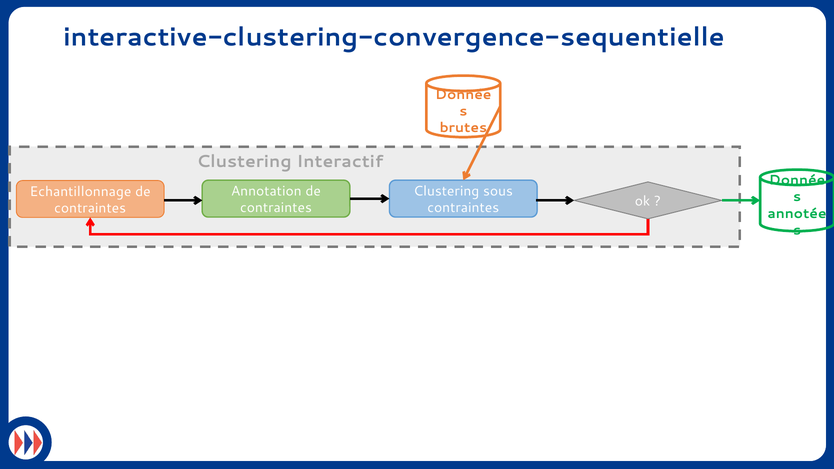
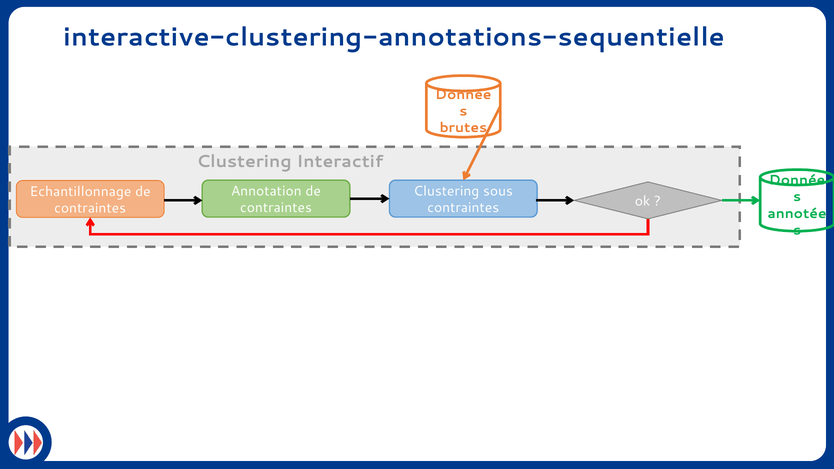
interactive-clustering-convergence-sequentielle: interactive-clustering-convergence-sequentielle -> interactive-clustering-annotations-sequentielle (394, 37)
